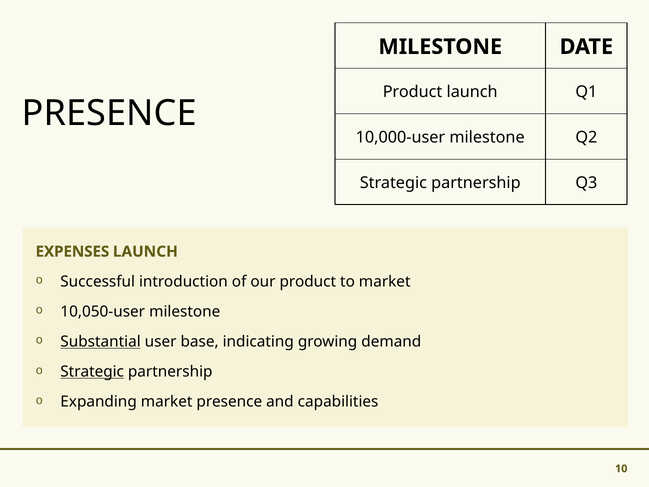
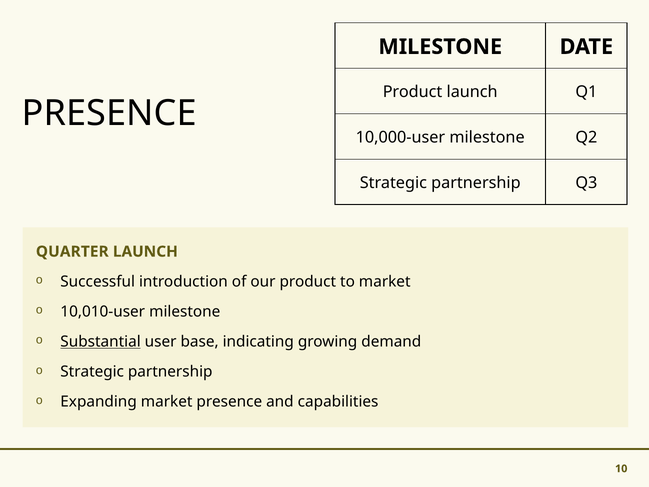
EXPENSES: EXPENSES -> QUARTER (72, 252)
10,050-user: 10,050-user -> 10,010-user (103, 311)
Strategic underline: present -> none (92, 371)
